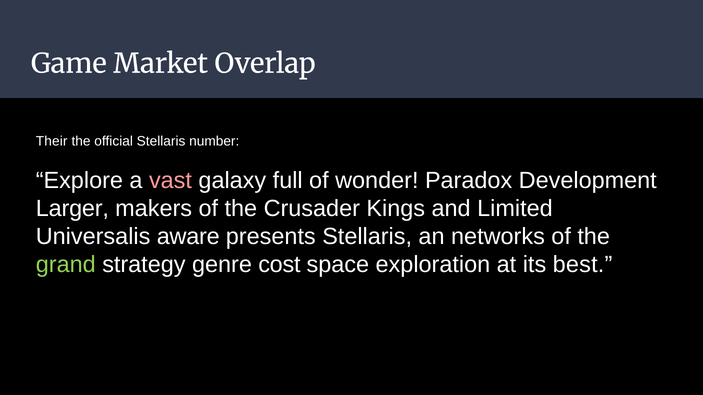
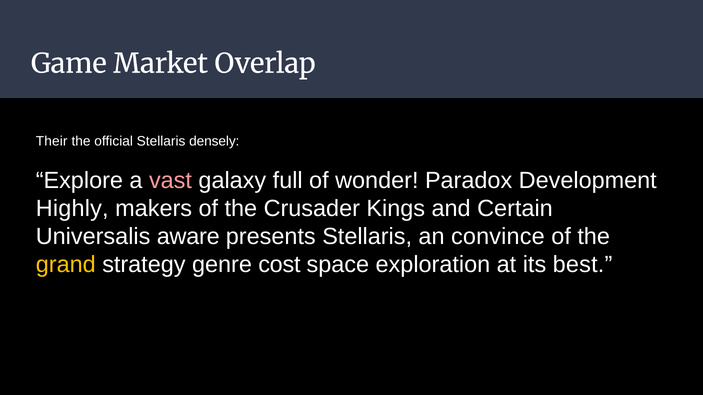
number: number -> densely (214, 141)
Larger: Larger -> Highly (72, 209)
Limited: Limited -> Certain (515, 209)
networks: networks -> convince (498, 237)
grand colour: light green -> yellow (66, 265)
